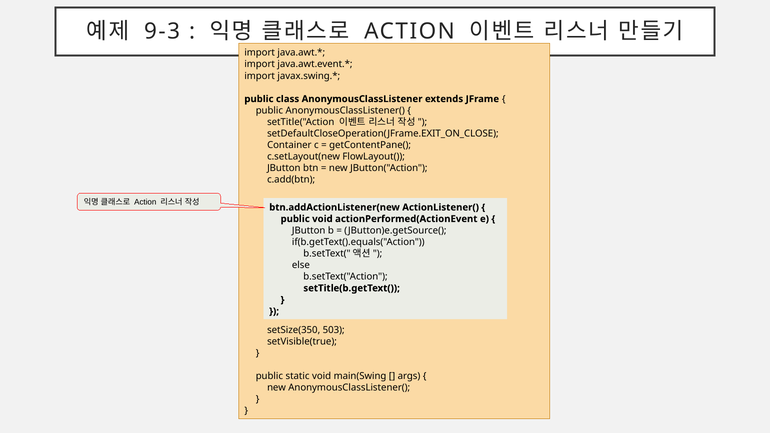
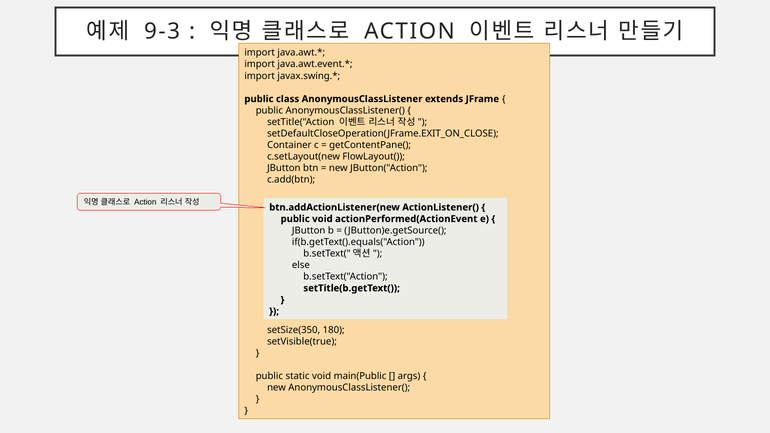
503: 503 -> 180 (334, 330)
main(Swing: main(Swing -> main(Public (360, 376)
